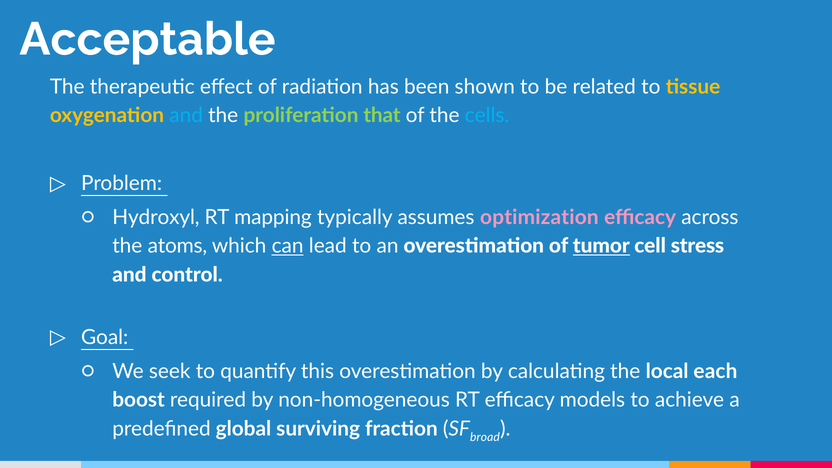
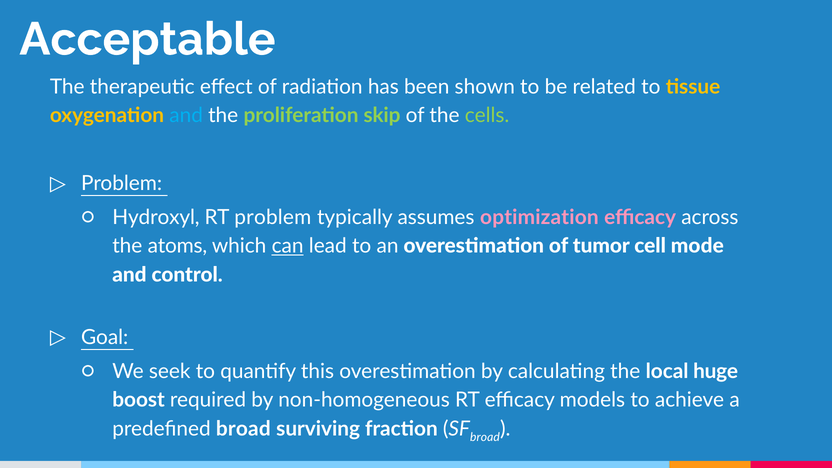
that: that -> skip (382, 116)
cells colour: light blue -> light green (487, 116)
RT mapping: mapping -> problem (273, 217)
tumor underline: present -> none (601, 246)
stress: stress -> mode (697, 246)
each: each -> huge (716, 371)
predefined global: global -> broad (243, 429)
